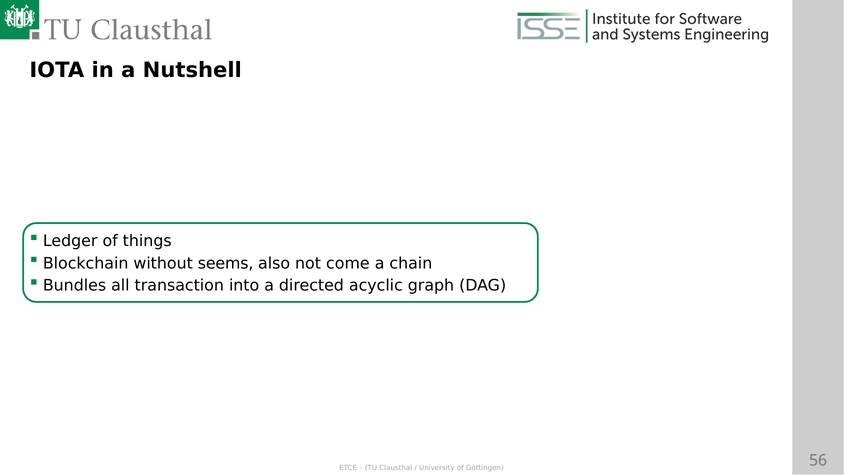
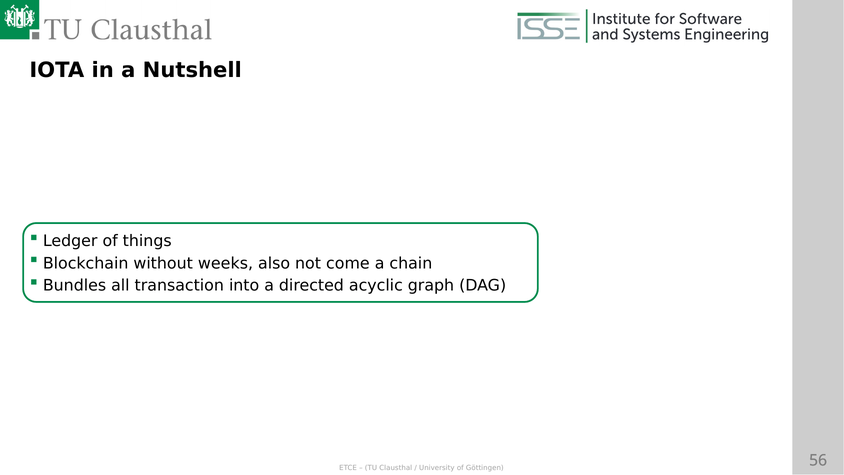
seems: seems -> weeks (226, 263)
